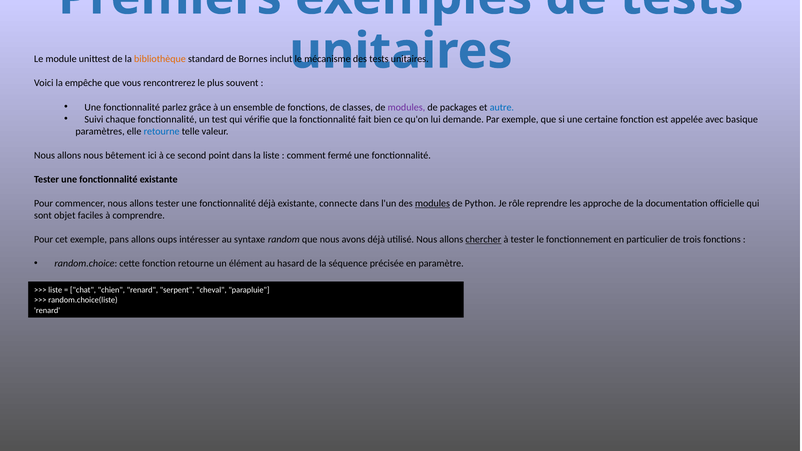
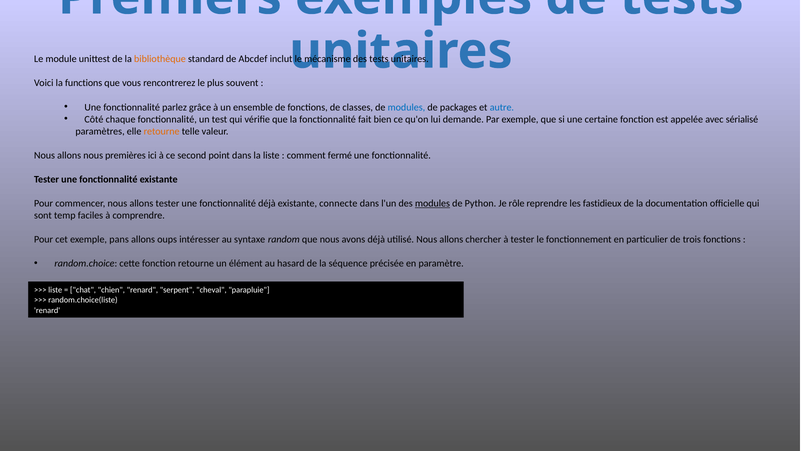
Bornes: Bornes -> Abcdef (253, 59)
empêche: empêche -> functions (84, 83)
modules colour: purple -> blue (406, 107)
Suivi: Suivi -> Côté (94, 119)
basique: basique -> sérialisé (742, 119)
retourne colour: blue -> orange (162, 131)
bêtement: bêtement -> premières (125, 155)
approche: approche -> fastidieux (602, 203)
objet: objet -> temp (65, 216)
chercher underline: present -> none (483, 240)
